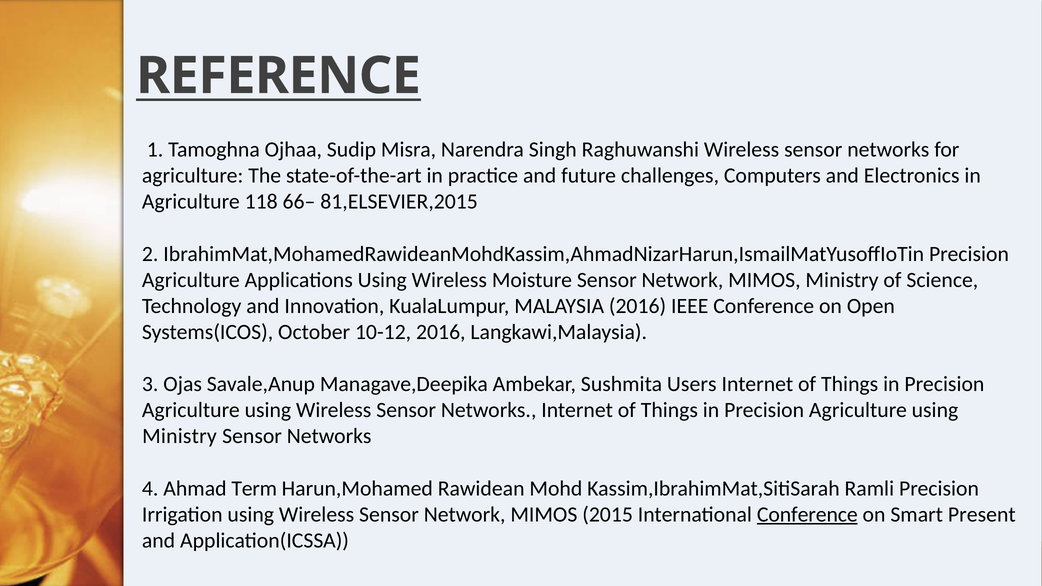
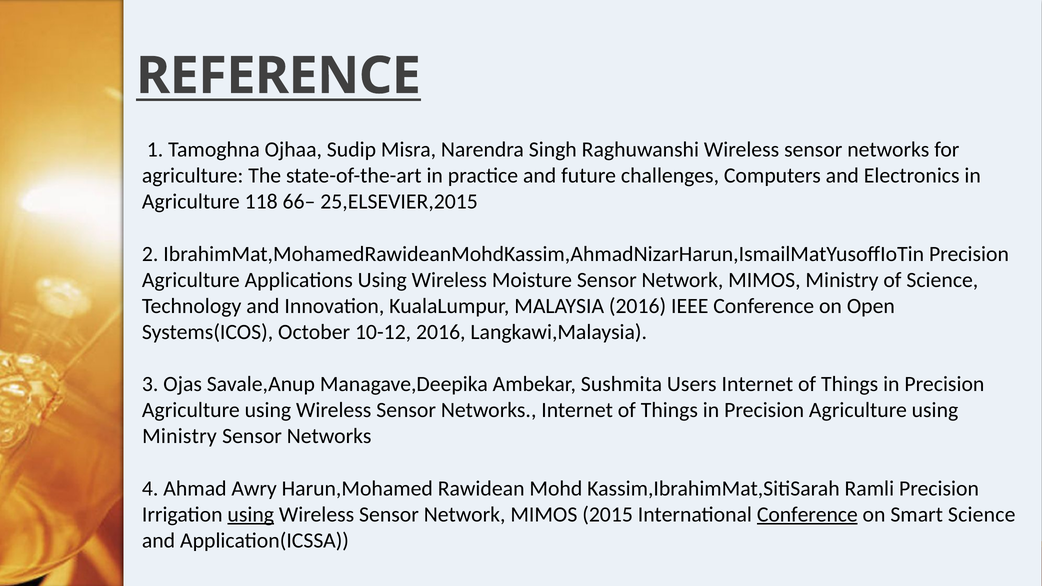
81,ELSEVIER,2015: 81,ELSEVIER,2015 -> 25,ELSEVIER,2015 (399, 202)
Term: Term -> Awry (254, 489)
using underline: none -> present (251, 515)
Smart Present: Present -> Science (982, 515)
